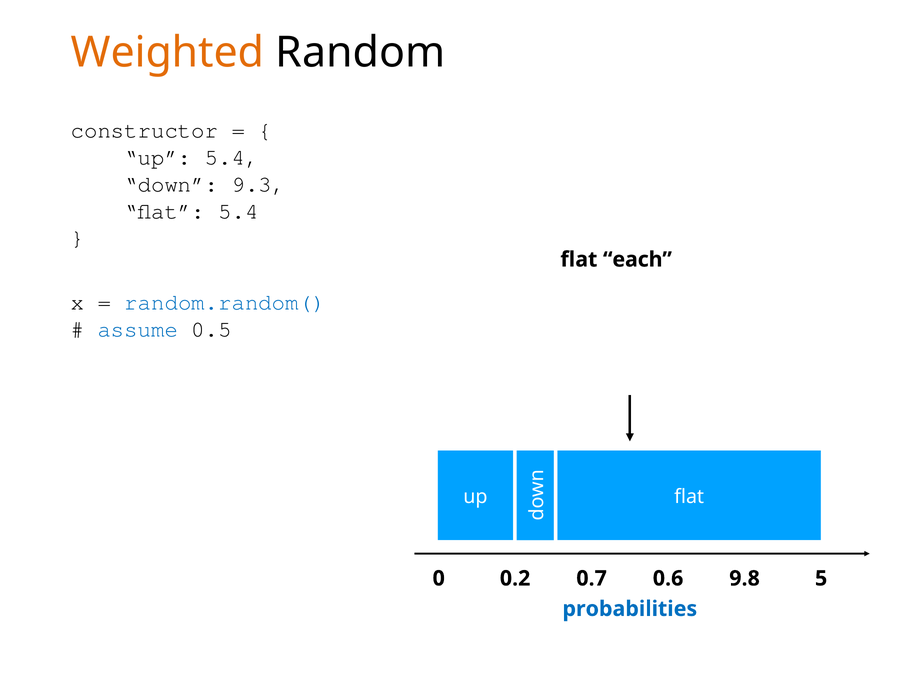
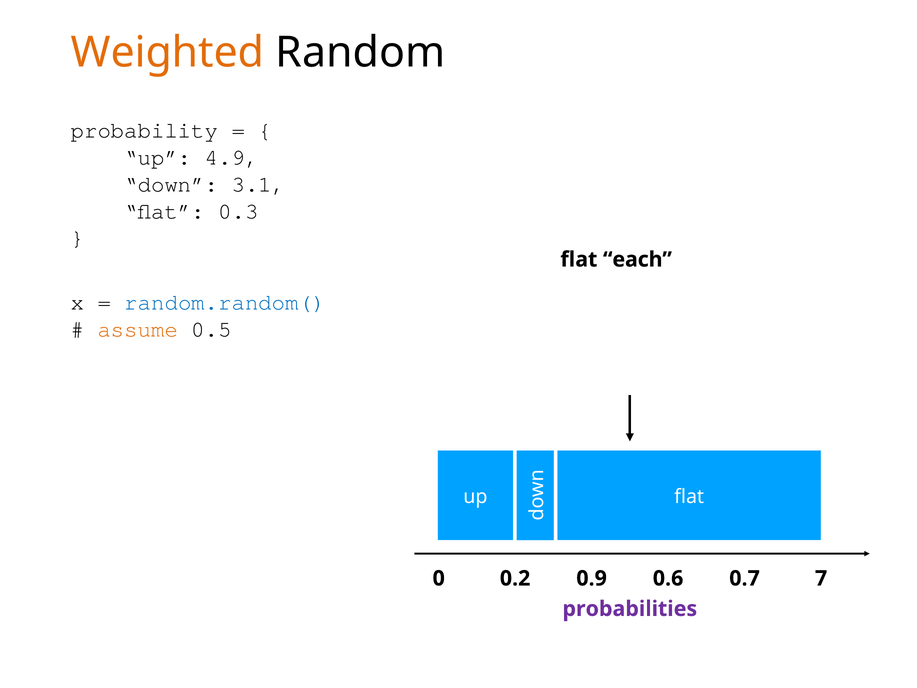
constructor: constructor -> probability (144, 131)
up 5.4: 5.4 -> 4.9 (232, 157)
9.3: 9.3 -> 3.1 (258, 184)
flat 5.4: 5.4 -> 0.3 (238, 211)
assume colour: blue -> orange (138, 329)
0.7: 0.7 -> 0.9 (592, 578)
9.8: 9.8 -> 0.7 (745, 578)
5: 5 -> 7 (821, 578)
probabilities colour: blue -> purple (630, 609)
